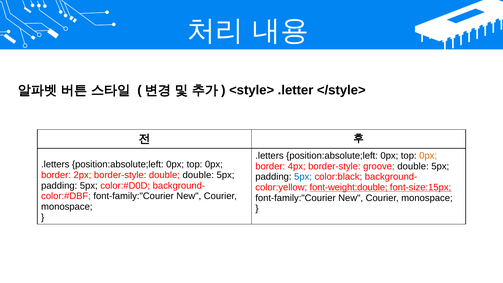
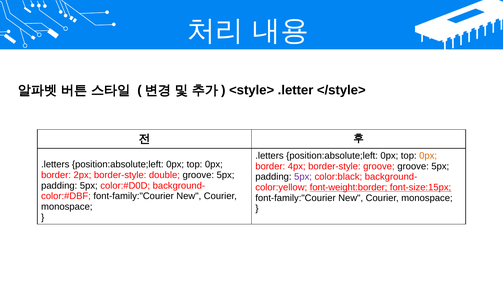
groove double: double -> groove (413, 166)
double double: double -> groove (198, 175)
5px colour: blue -> purple (303, 177)
font-weight:double: font-weight:double -> font-weight:border (349, 187)
